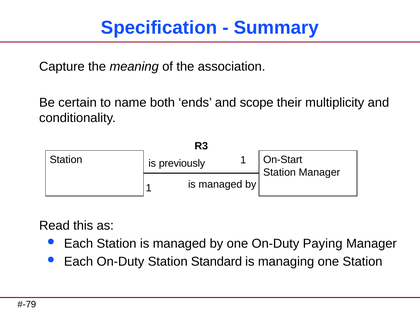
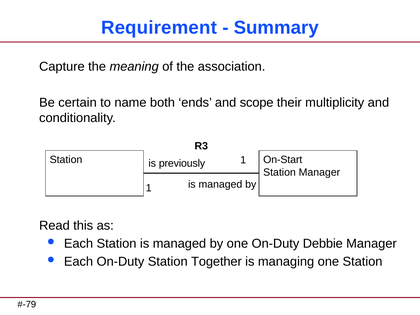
Specification: Specification -> Requirement (159, 28)
Paying: Paying -> Debbie (323, 244)
Standard: Standard -> Together (216, 262)
